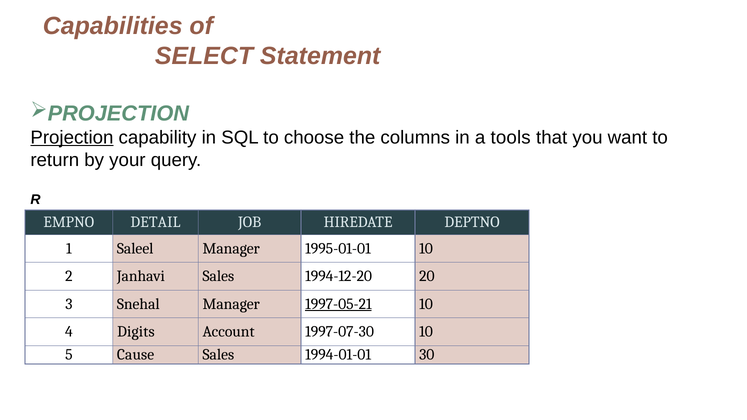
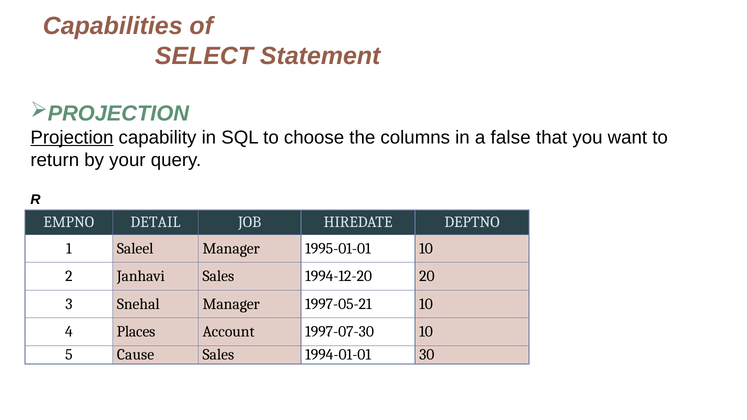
tools: tools -> false (511, 138)
1997-05-21 underline: present -> none (338, 304)
Digits: Digits -> Places (136, 332)
